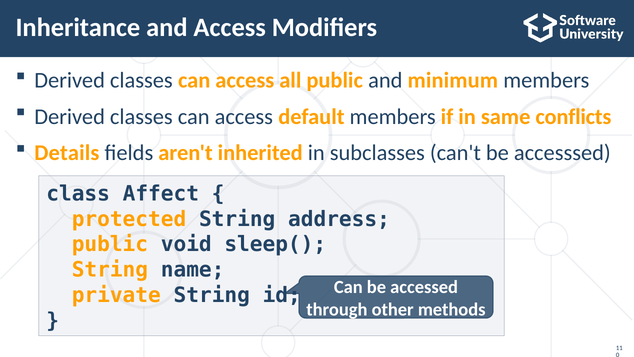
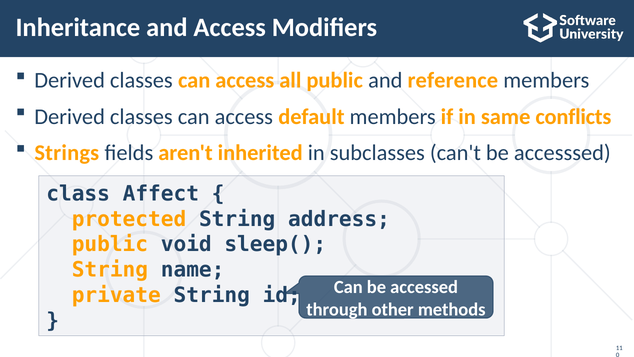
minimum: minimum -> reference (453, 80)
Details: Details -> Strings (67, 153)
